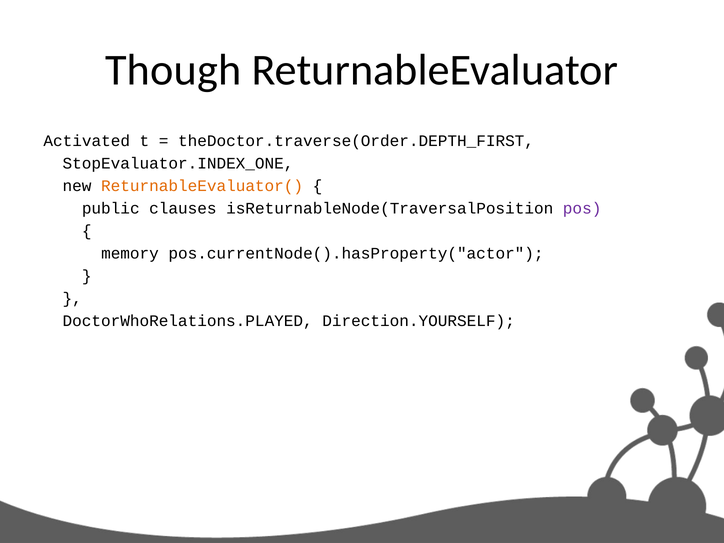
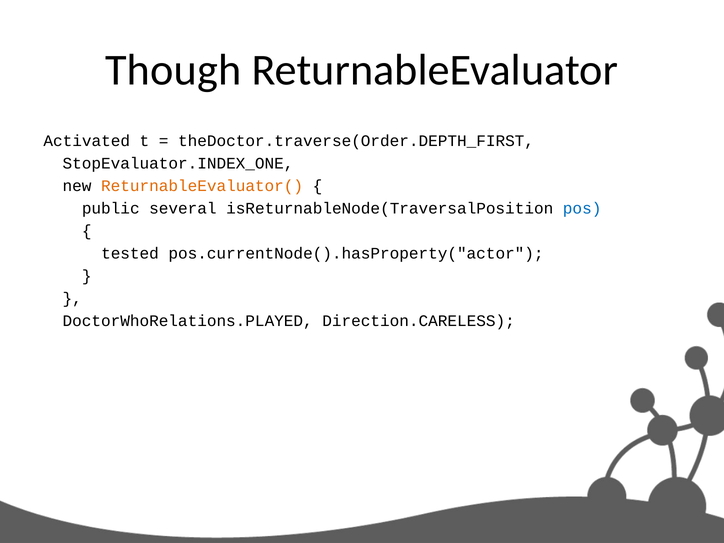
clauses: clauses -> several (183, 209)
pos colour: purple -> blue (582, 209)
memory: memory -> tested (130, 254)
Direction.YOURSELF: Direction.YOURSELF -> Direction.CARELESS (419, 321)
